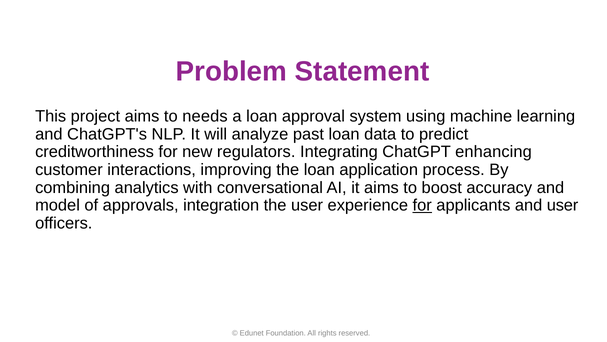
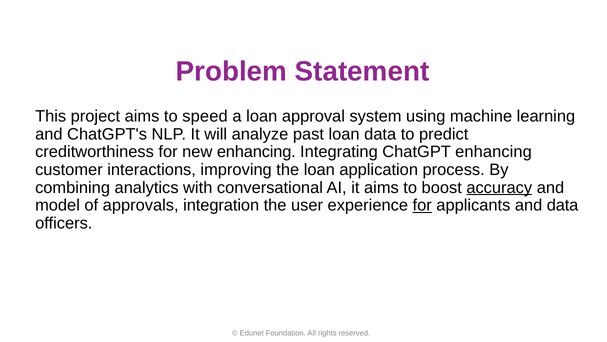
needs: needs -> speed (205, 116)
new regulators: regulators -> enhancing (256, 152)
accuracy underline: none -> present (499, 187)
and user: user -> data (563, 205)
